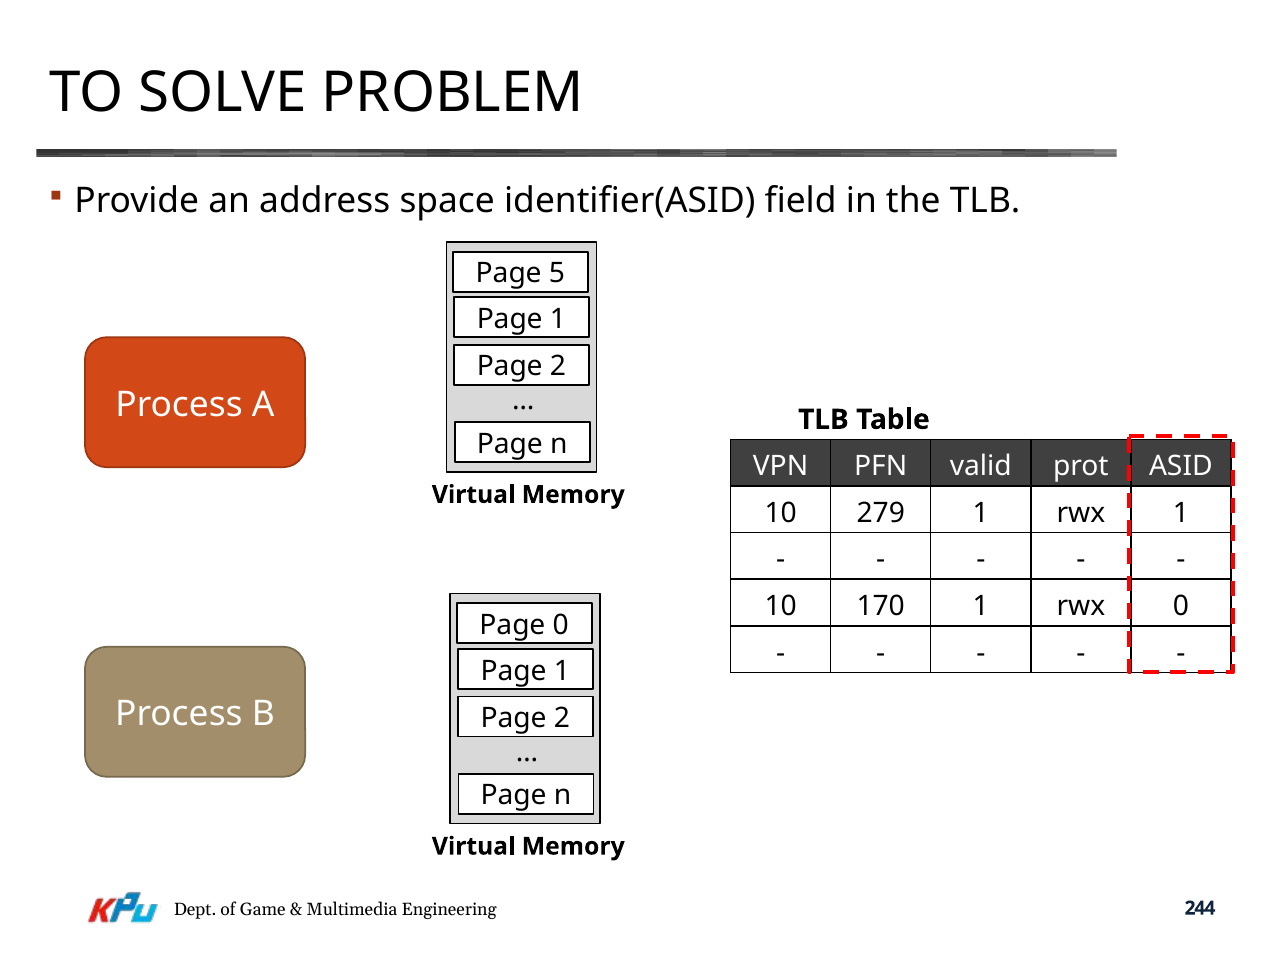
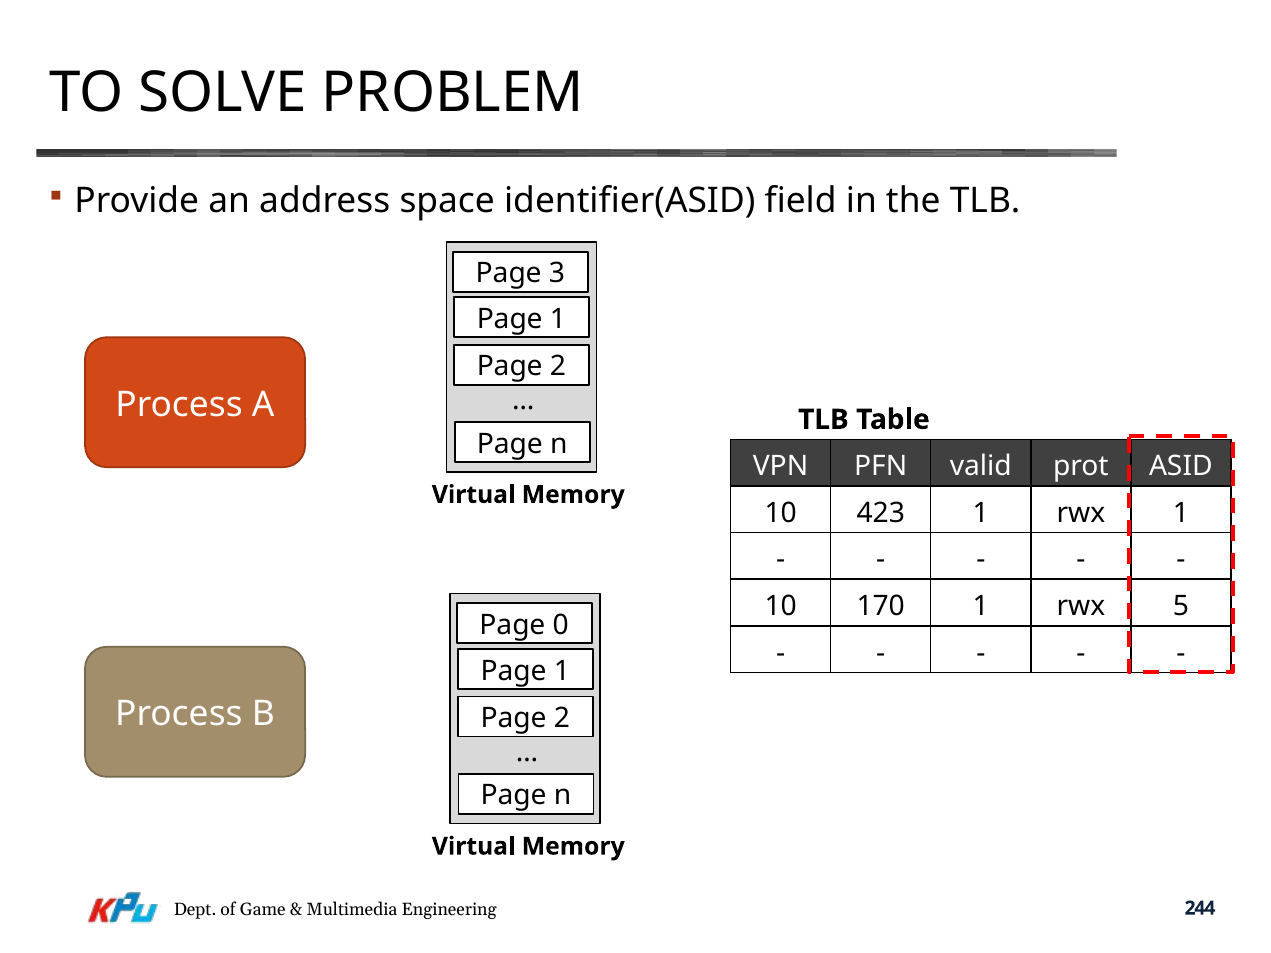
5: 5 -> 3 (557, 274)
279: 279 -> 423 (881, 513)
rwx 0: 0 -> 5 (1181, 606)
